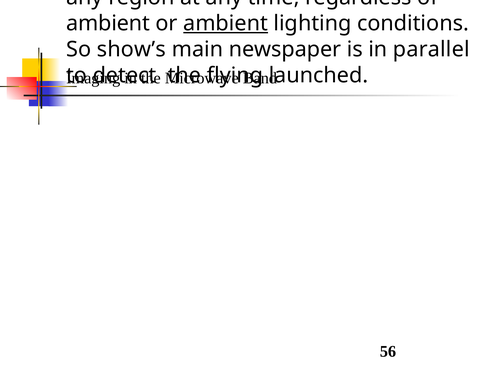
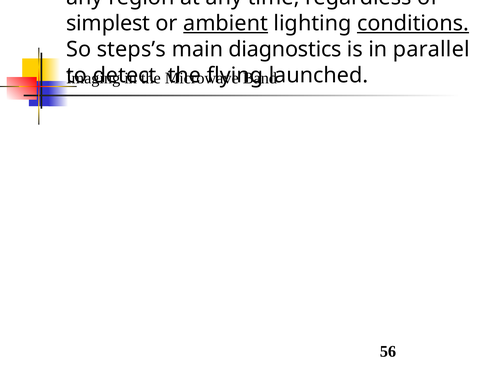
ambient: ambient -> simplest (108, 23)
conditions underline: none -> present (413, 23)
show’s: show’s -> steps’s (131, 49)
newspaper: newspaper -> diagnostics (285, 49)
